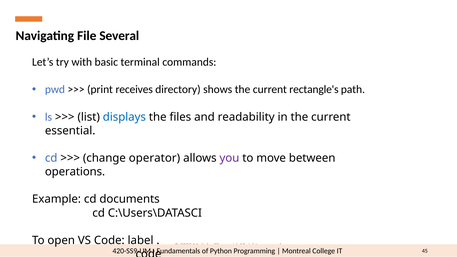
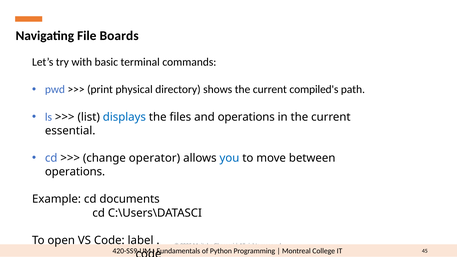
Several: Several -> Boards (119, 36)
receives: receives -> physical (134, 90)
rectangle's: rectangle's -> compiled's (314, 90)
and readability: readability -> operations (246, 117)
you colour: purple -> blue (229, 158)
